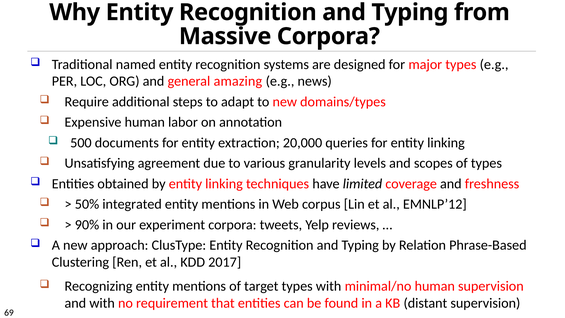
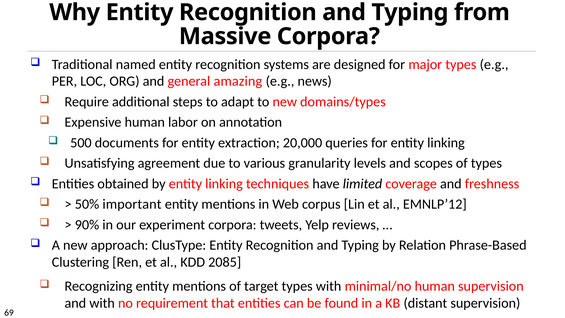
integrated: integrated -> important (132, 204)
2017: 2017 -> 2085 (225, 262)
